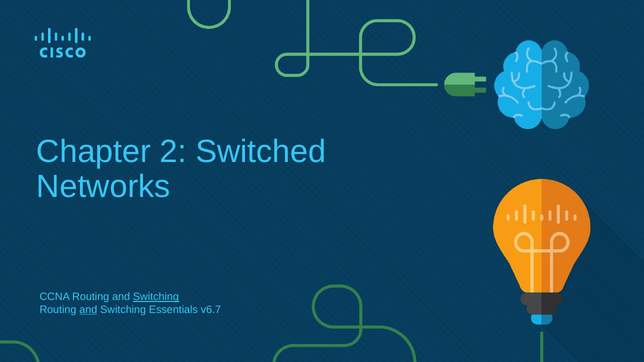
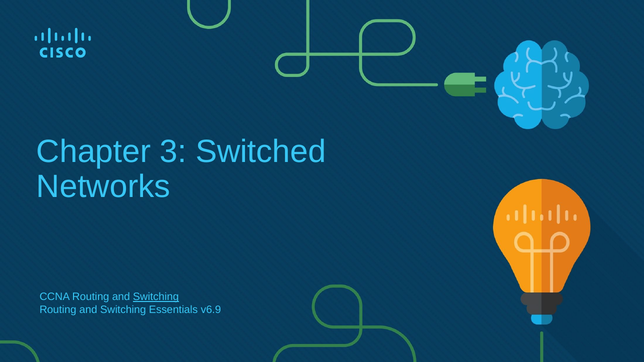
2: 2 -> 3 (173, 152)
and underline: present -> none (88, 310)
v6.7: v6.7 -> v6.9 (211, 310)
